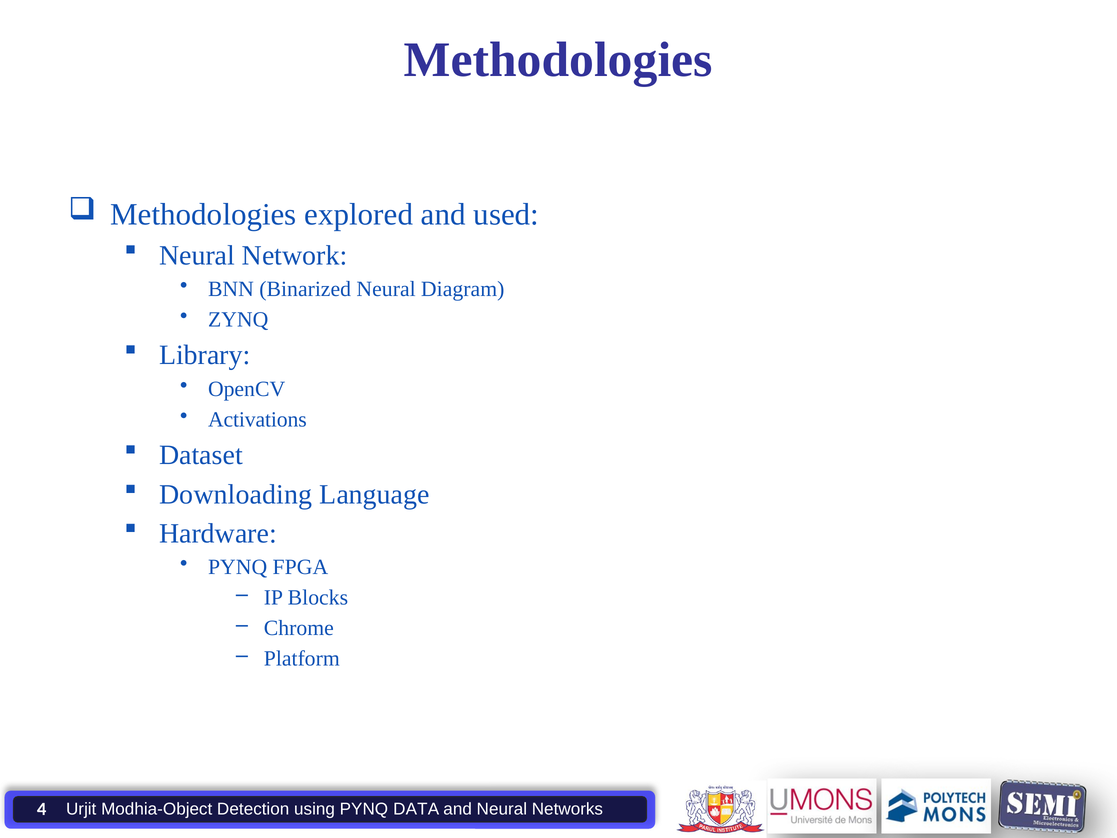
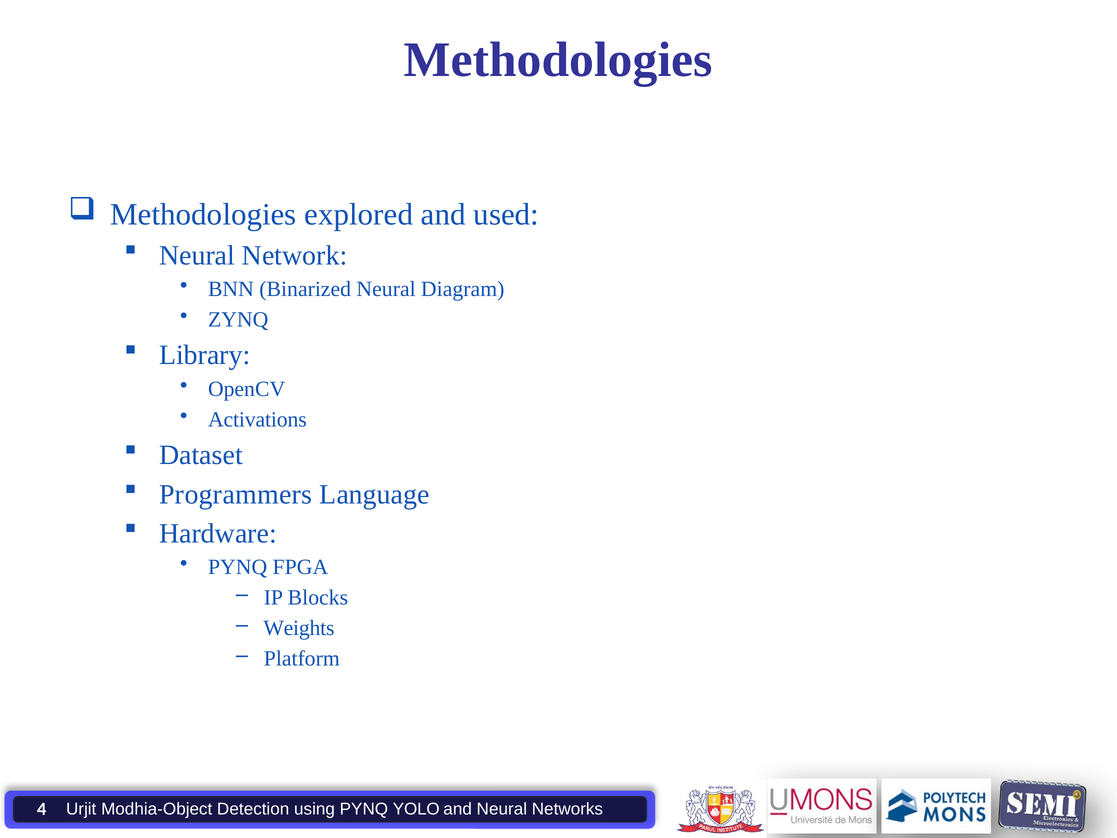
Downloading: Downloading -> Programmers (236, 494)
Chrome: Chrome -> Weights (299, 628)
DATA: DATA -> YOLO (416, 809)
